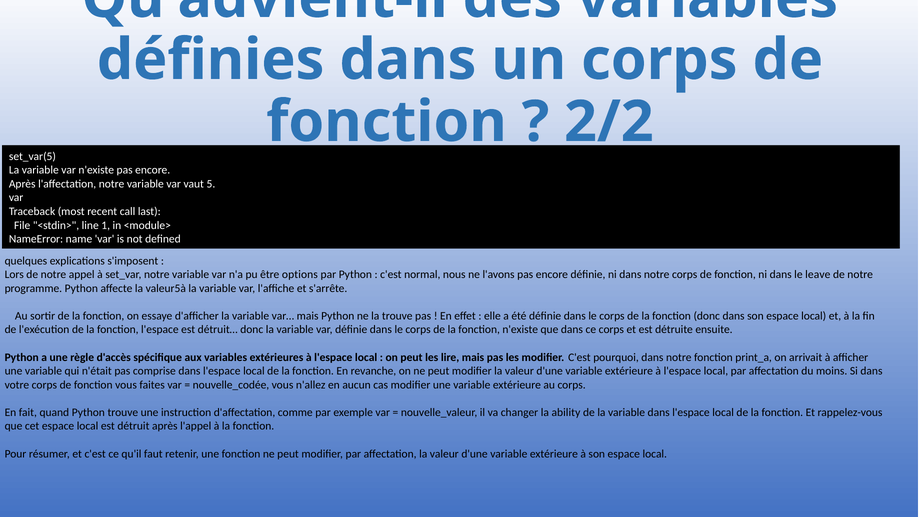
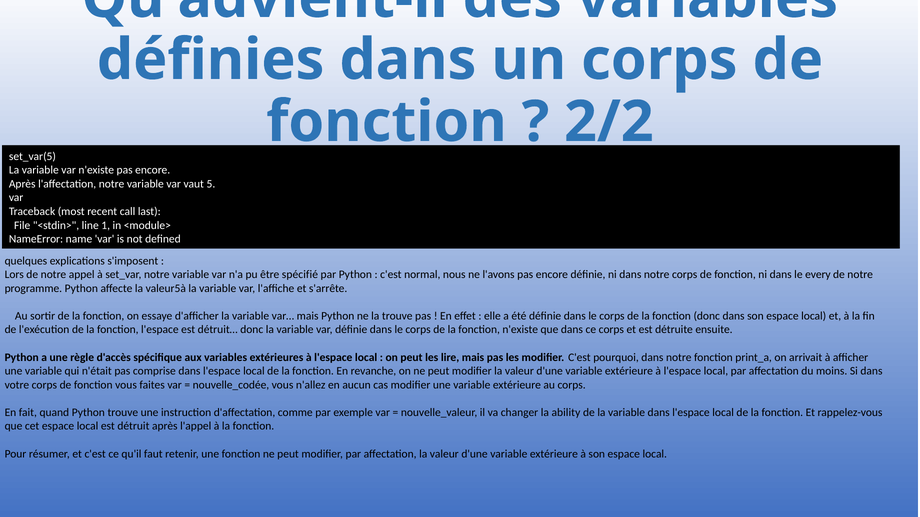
options: options -> spécifié (300, 275)
leave: leave -> every (818, 275)
